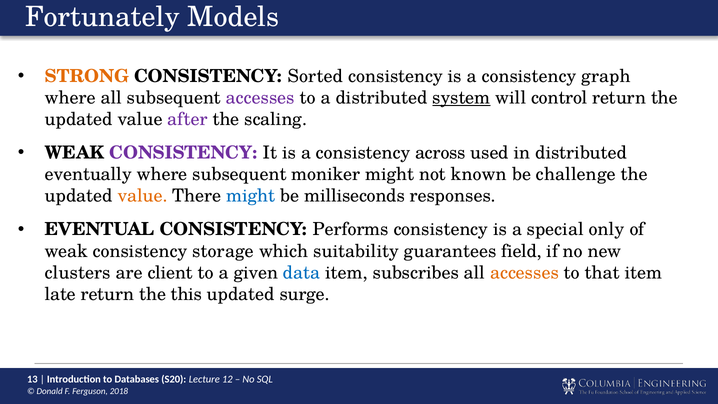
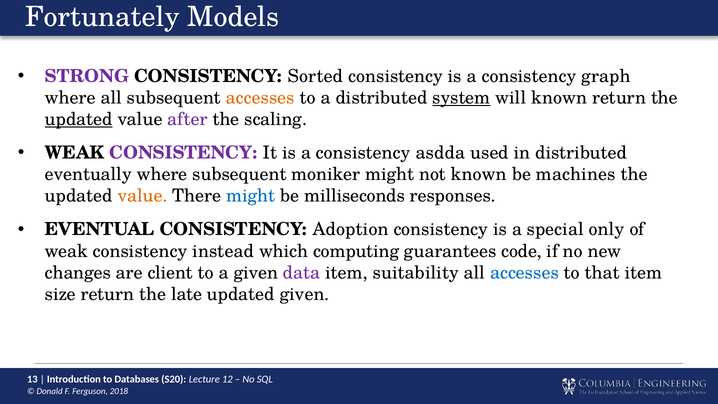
STRONG colour: orange -> purple (87, 76)
accesses colour: purple -> orange (260, 98)
will control: control -> known (559, 98)
updated underline: none -> present (79, 119)
across: across -> asdda (440, 153)
challenge: challenge -> machines (576, 174)
Performs: Performs -> Adoption (351, 229)
storage: storage -> instead (223, 251)
suitability: suitability -> computing (356, 251)
field: field -> code (522, 251)
clusters: clusters -> changes (78, 273)
data colour: blue -> purple (302, 273)
subscribes: subscribes -> suitability (416, 273)
accesses colour: orange -> blue (524, 273)
late: late -> size (60, 294)
this: this -> late (187, 294)
updated surge: surge -> given (305, 294)
